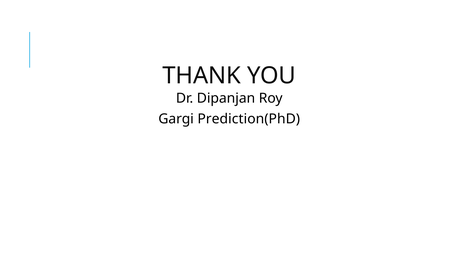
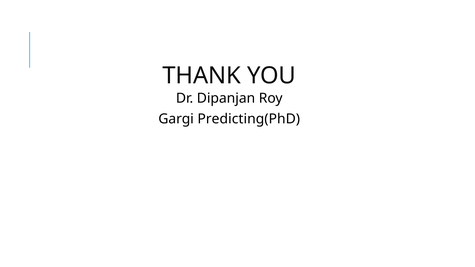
Prediction(PhD: Prediction(PhD -> Predicting(PhD (249, 119)
